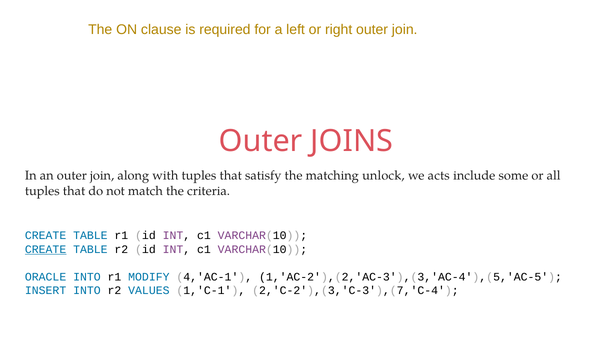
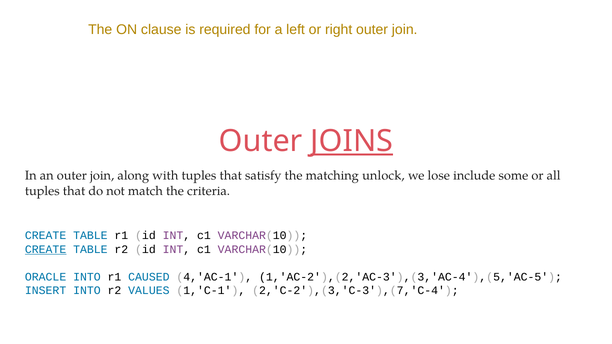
JOINS underline: none -> present (352, 141)
acts: acts -> lose (439, 176)
MODIFY: MODIFY -> CAUSED (149, 277)
